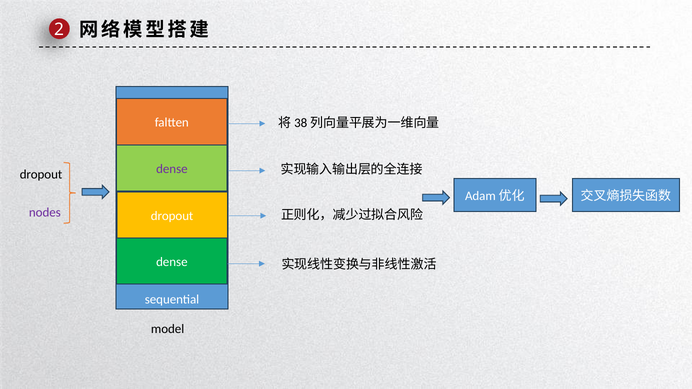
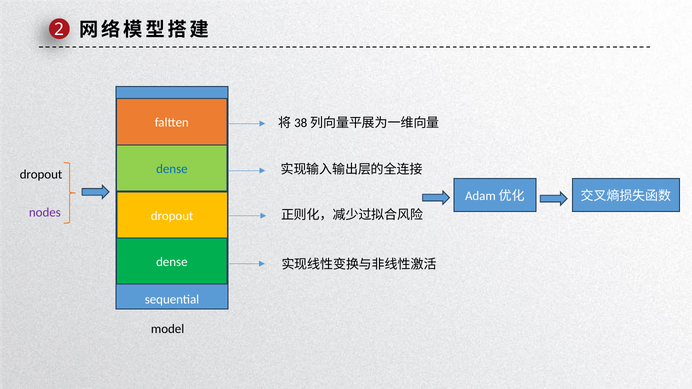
dense colour: purple -> blue (172, 169)
